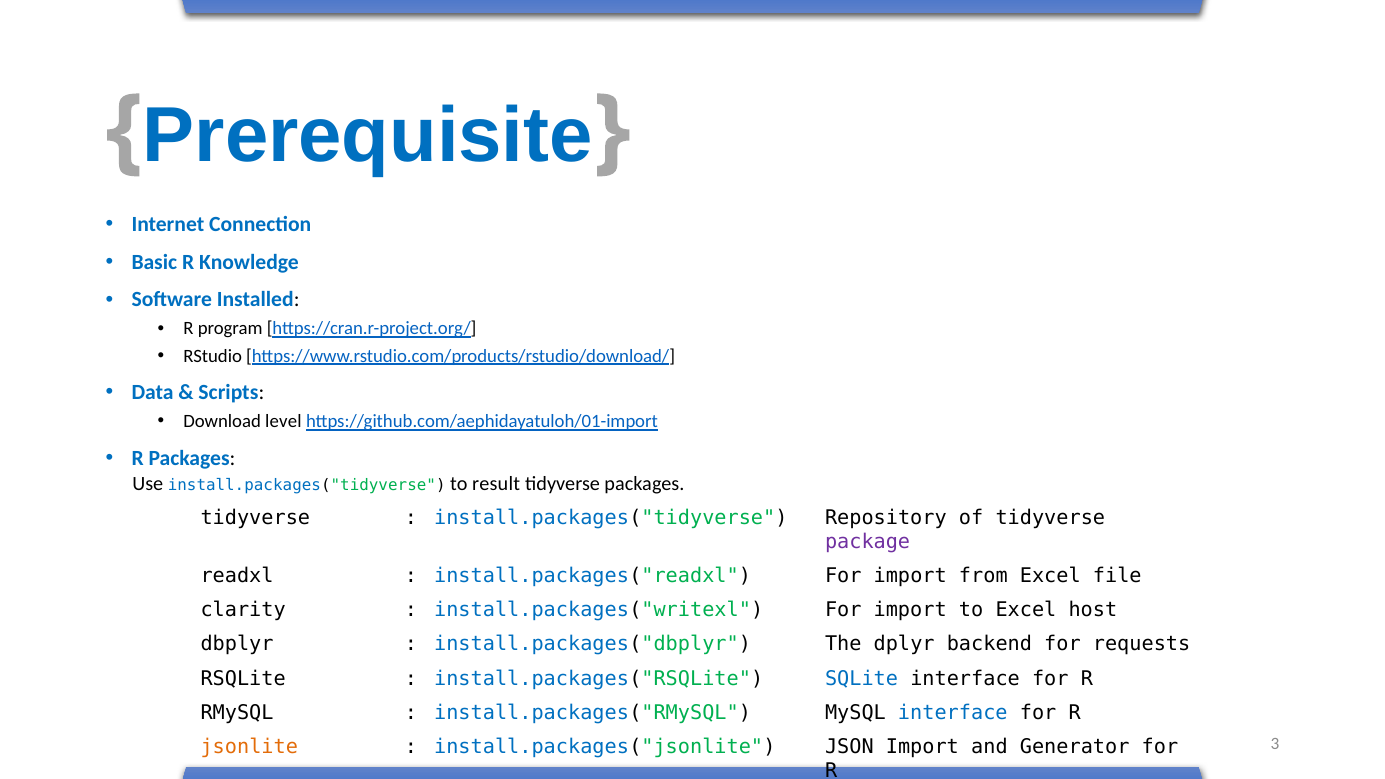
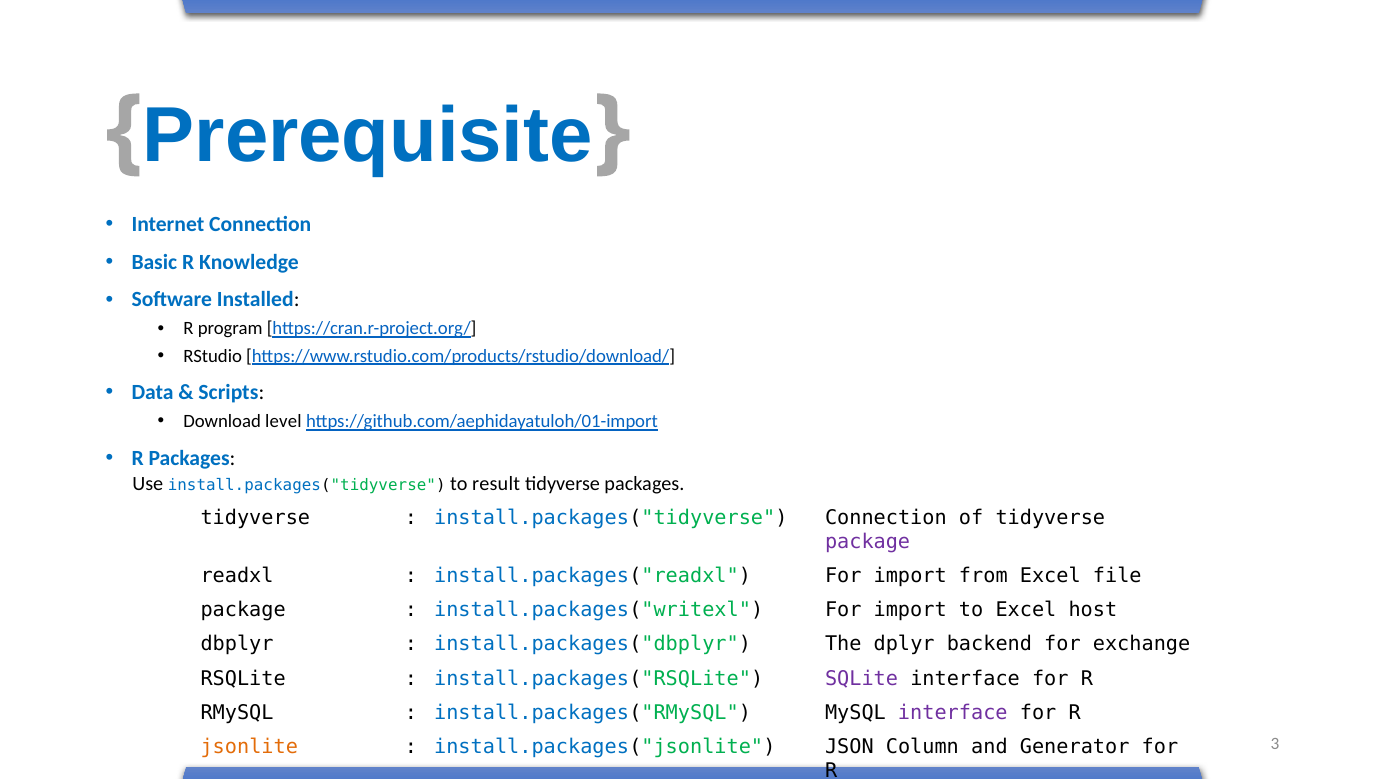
install.packages("tidyverse Repository: Repository -> Connection (886, 518)
clarity: clarity -> package (243, 610)
requests: requests -> exchange (1142, 644)
SQLite colour: blue -> purple (862, 678)
interface colour: blue -> purple (953, 713)
JSON Import: Import -> Column (922, 747)
